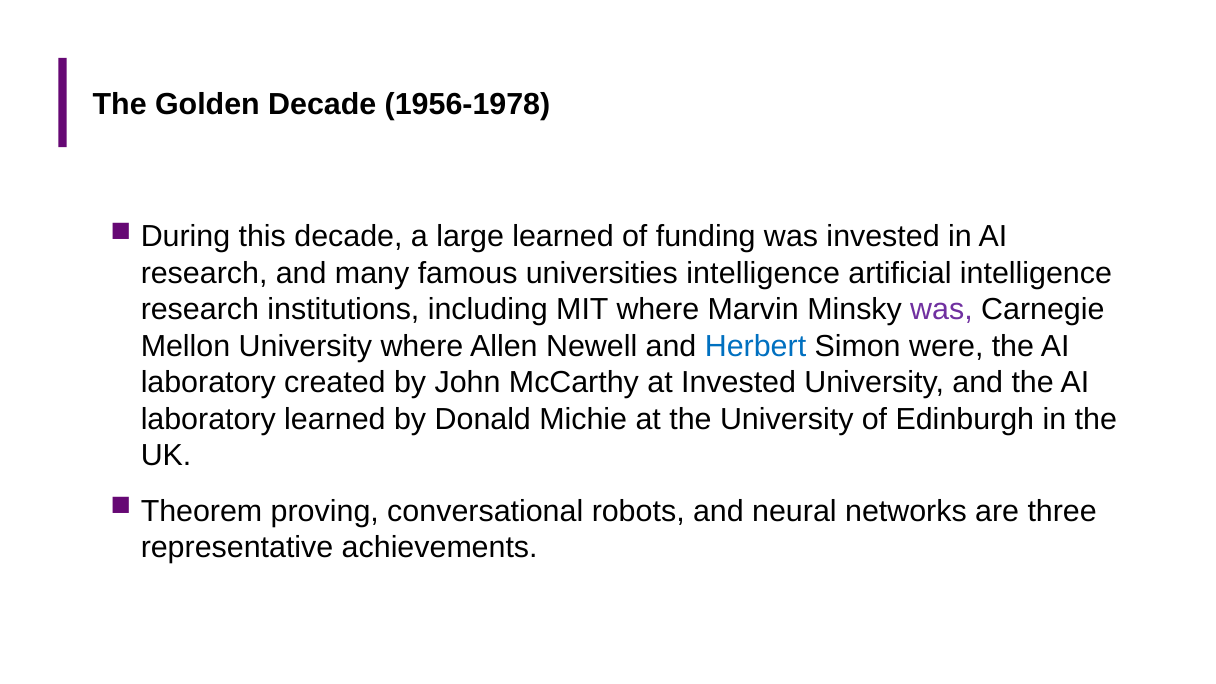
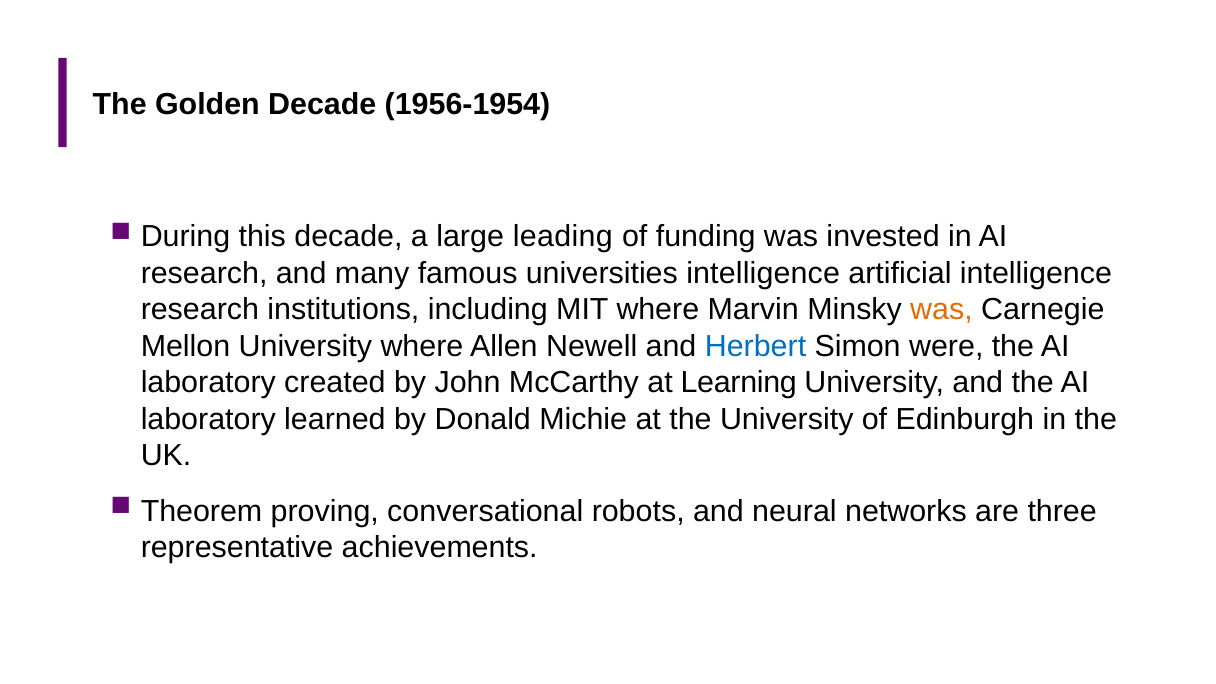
1956-1978: 1956-1978 -> 1956-1954 (467, 105)
large learned: learned -> leading (563, 237)
was colour: purple -> orange (941, 310)
at Invested: Invested -> Learning (739, 383)
